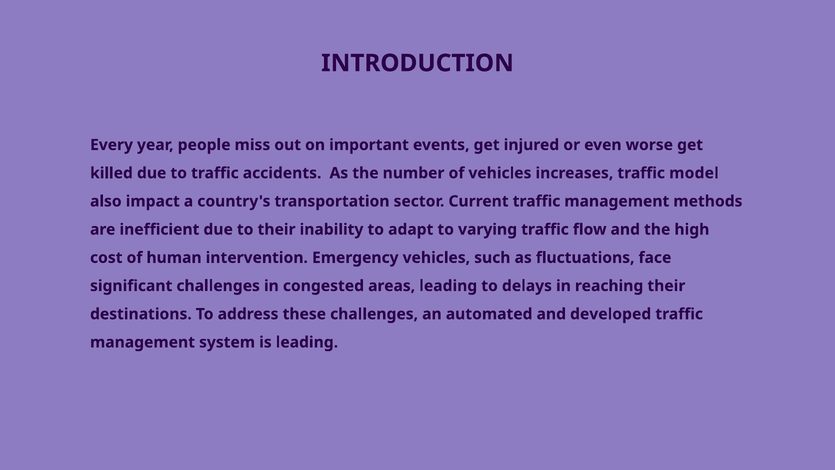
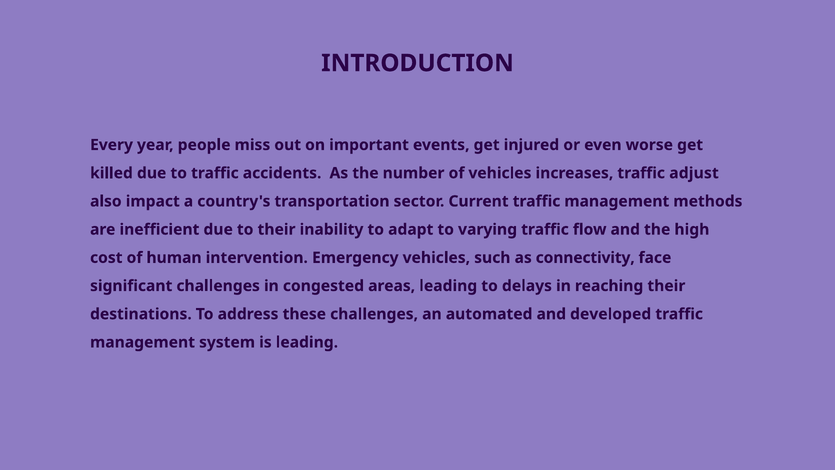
model: model -> adjust (694, 173)
fluctuations: fluctuations -> connectivity (585, 258)
